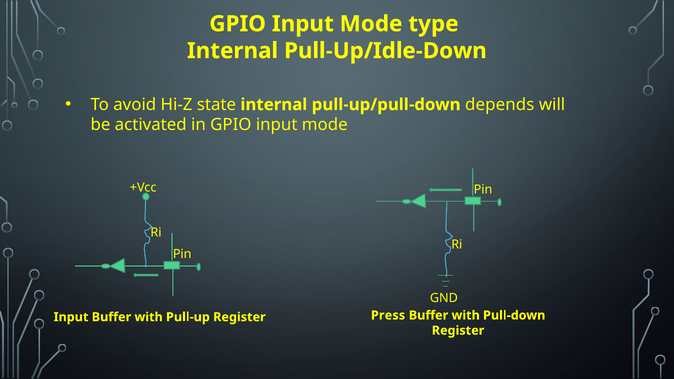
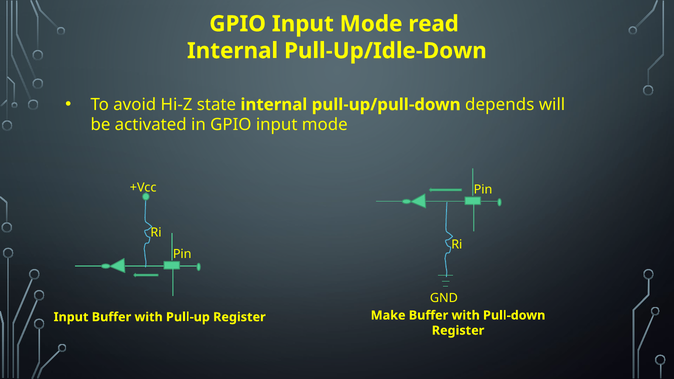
type: type -> read (434, 24)
Press: Press -> Make (388, 315)
